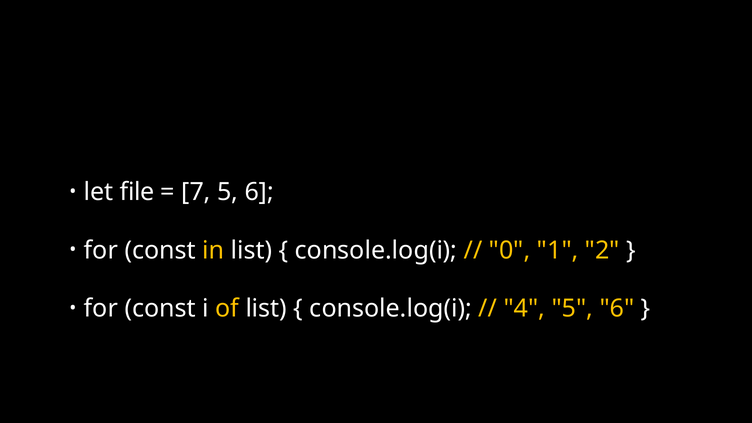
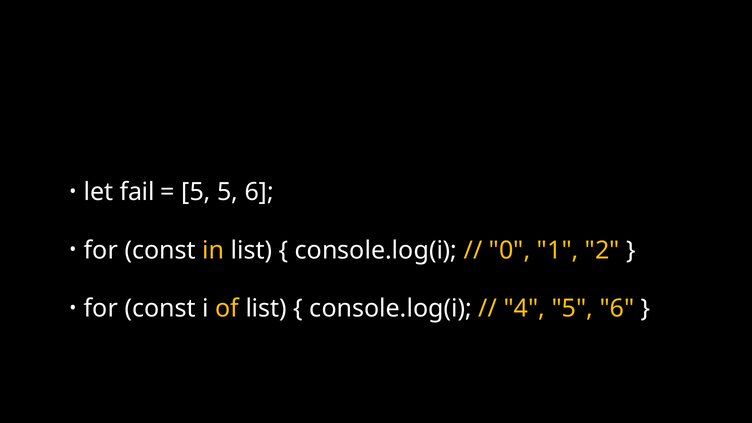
file: file -> fail (137, 192)
7: 7 -> 5 (196, 192)
